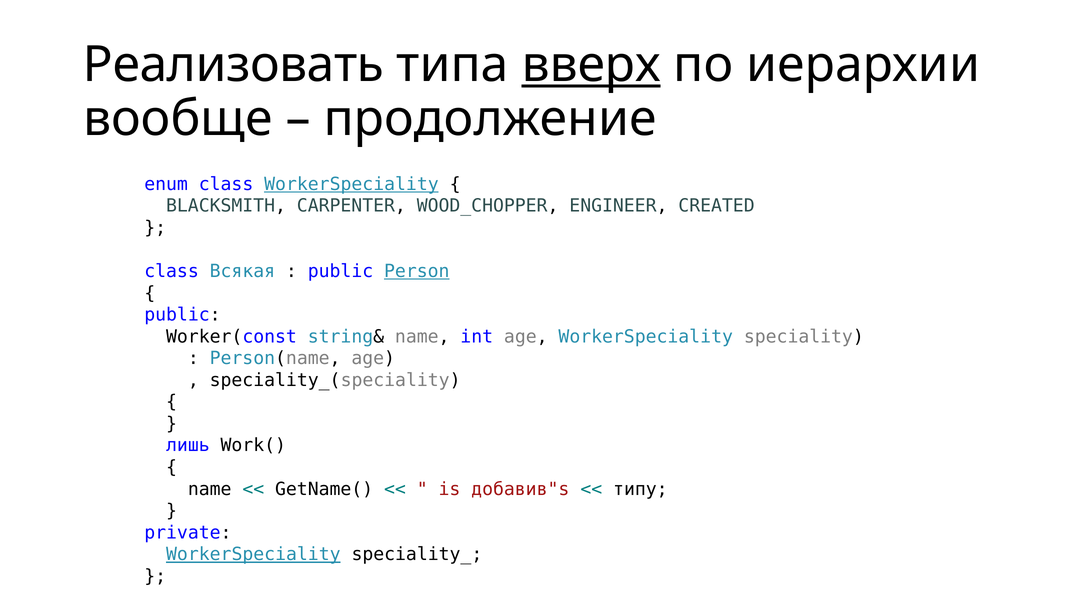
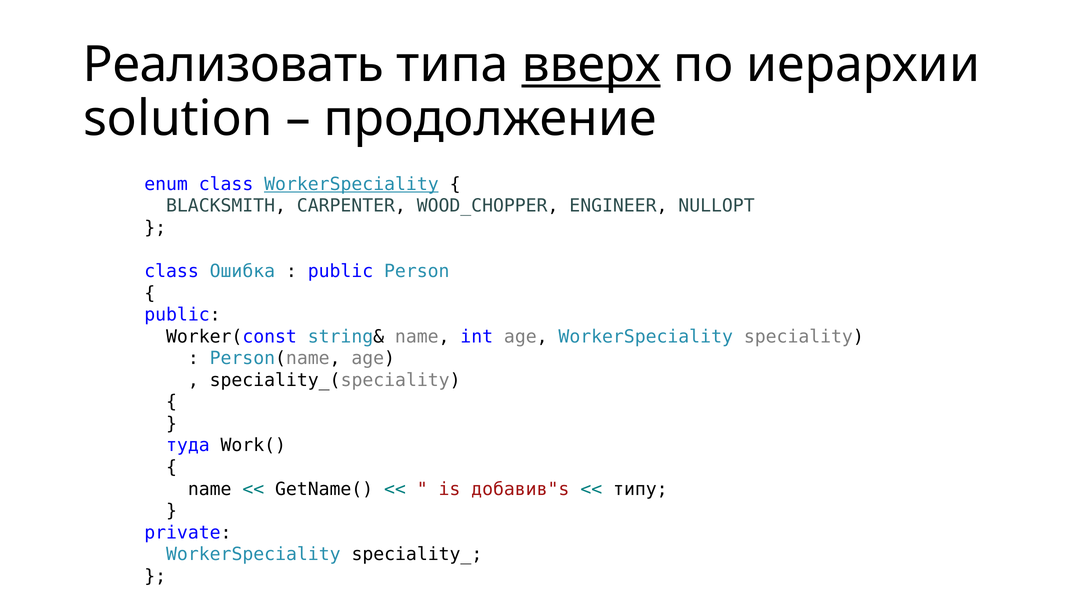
вообще: вообще -> solution (178, 119)
CREATED: CREATED -> NULLOPT (717, 206)
Всякая: Всякая -> Ошибка (242, 271)
Person underline: present -> none (417, 271)
лишь: лишь -> туда (188, 446)
WorkerSpeciality underline: present -> none (253, 555)
